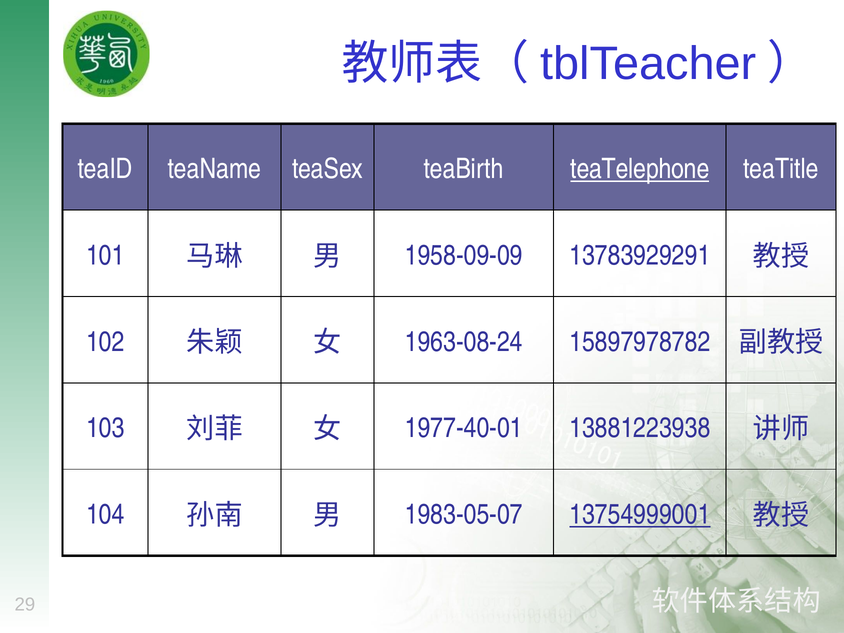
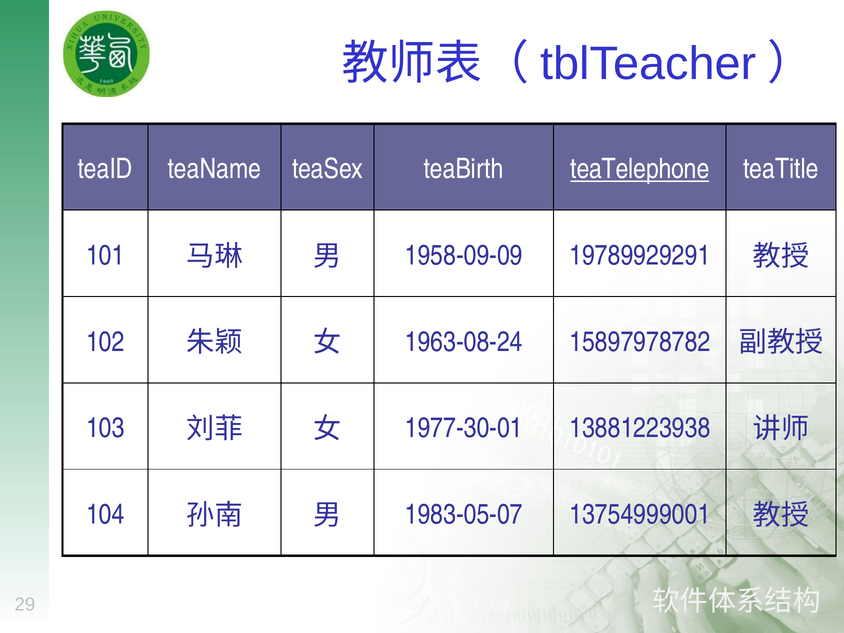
13783929291: 13783929291 -> 19789929291 (640, 255)
1977-40-01: 1977-40-01 -> 1977-30-01 (464, 428)
13754999001 underline: present -> none (640, 515)
